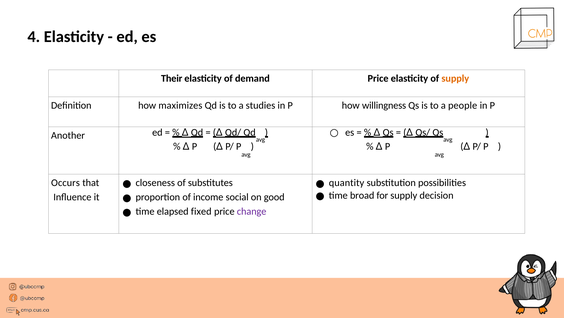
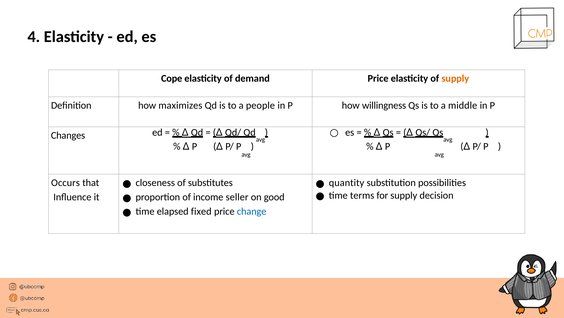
Their: Their -> Cope (172, 78)
studies: studies -> people (260, 105)
people: people -> middle (463, 105)
Another: Another -> Changes (68, 135)
broad: broad -> terms (362, 195)
social: social -> seller (237, 197)
change colour: purple -> blue (252, 211)
